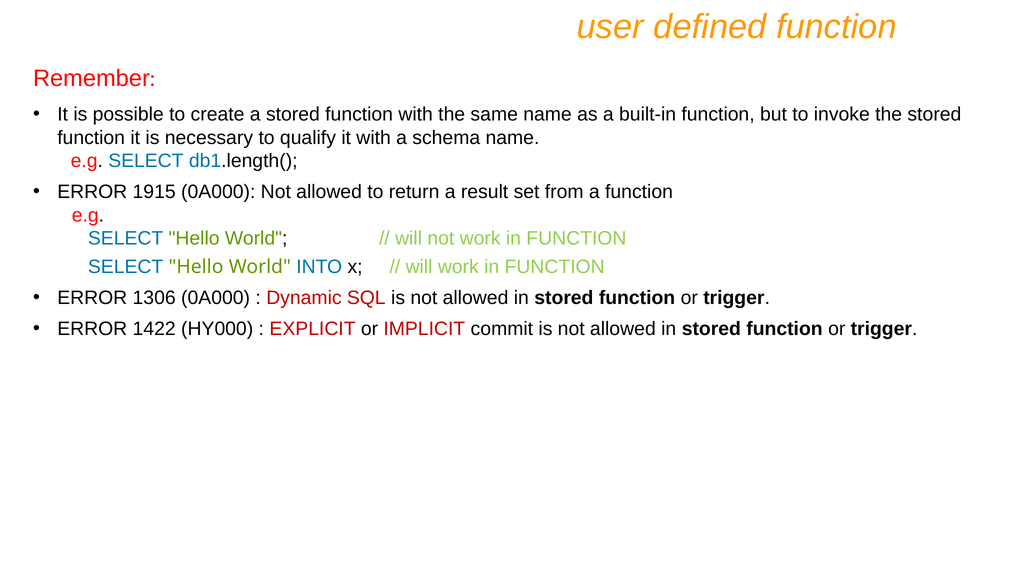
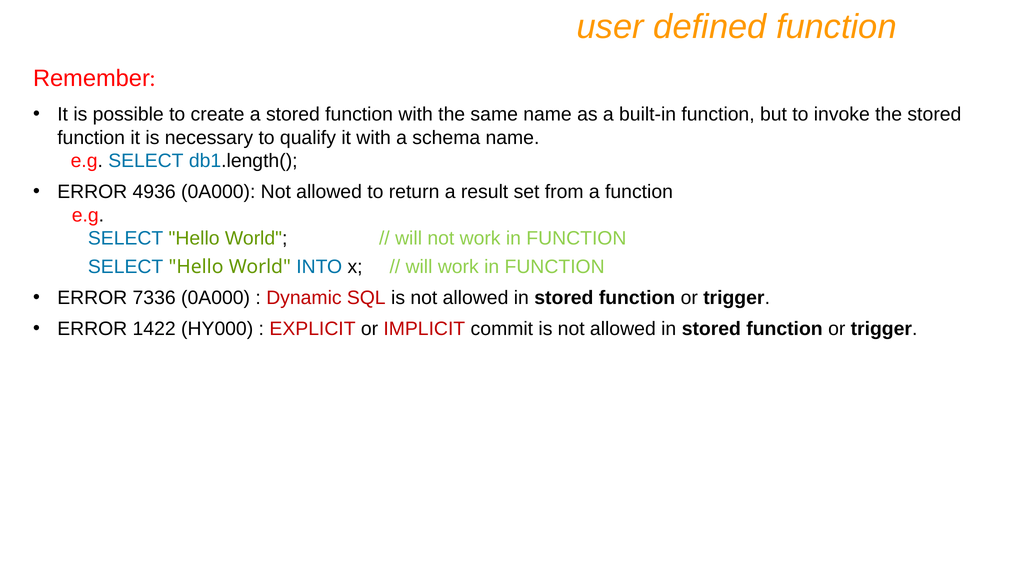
1915: 1915 -> 4936 (154, 192)
1306: 1306 -> 7336 (154, 298)
